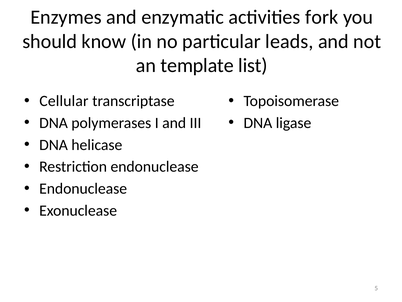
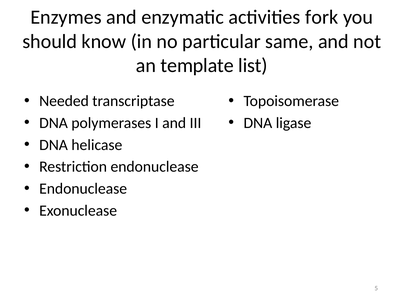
leads: leads -> same (289, 41)
Cellular: Cellular -> Needed (64, 101)
